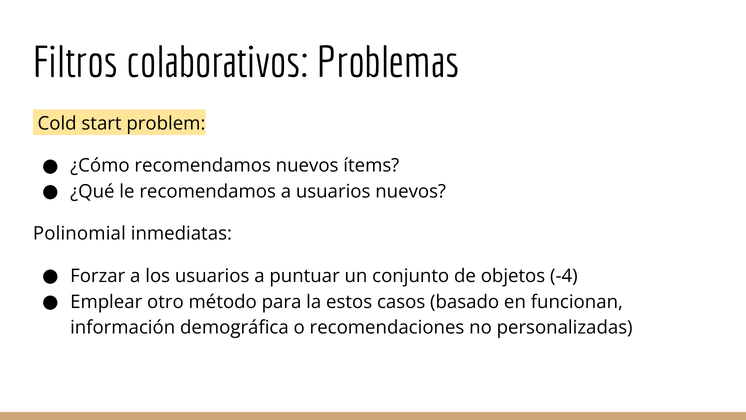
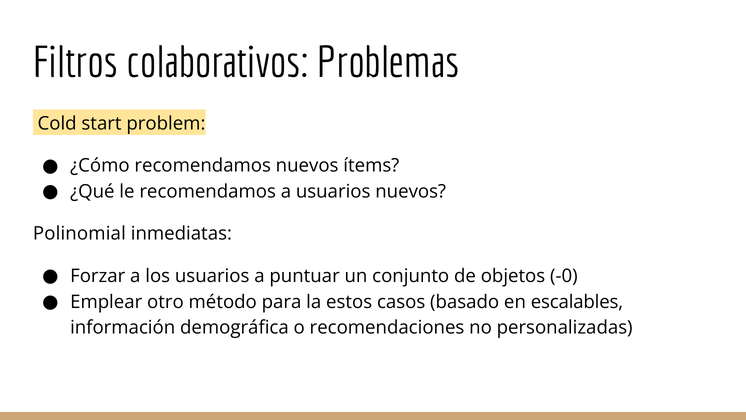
-4: -4 -> -0 (564, 276)
funcionan: funcionan -> escalables (577, 302)
